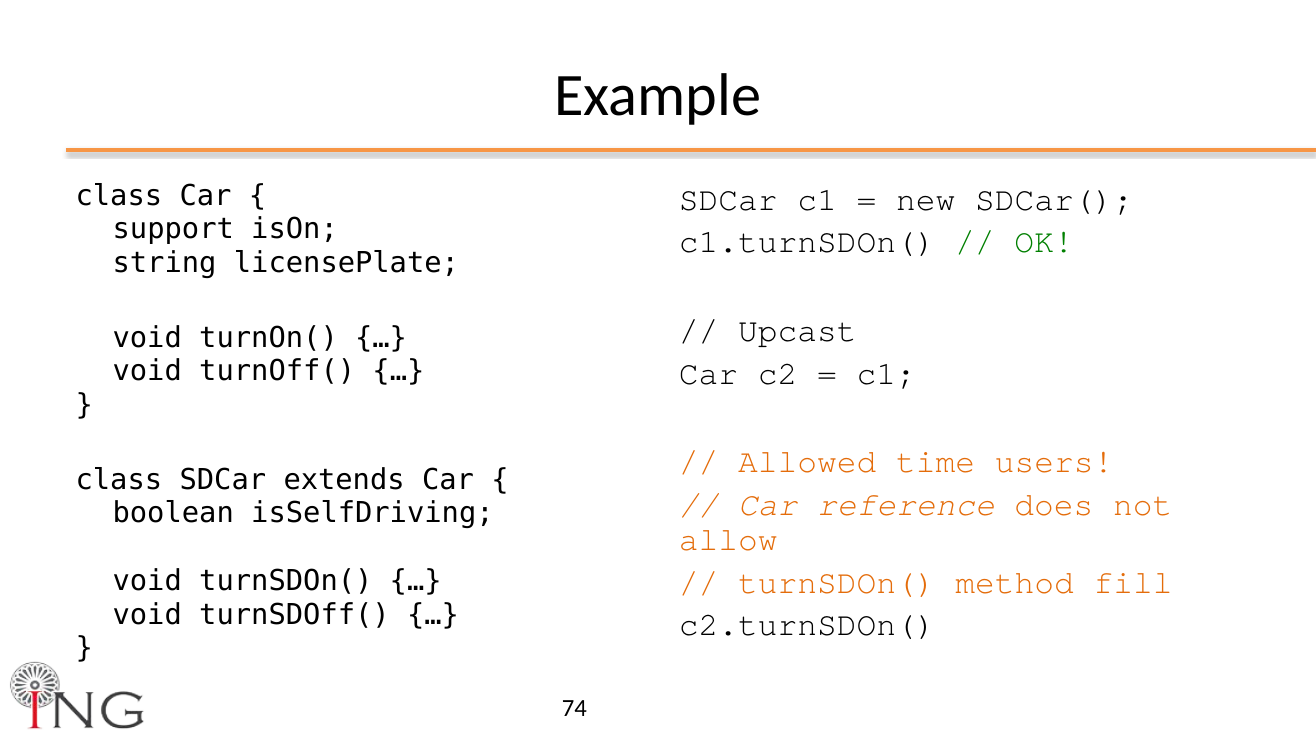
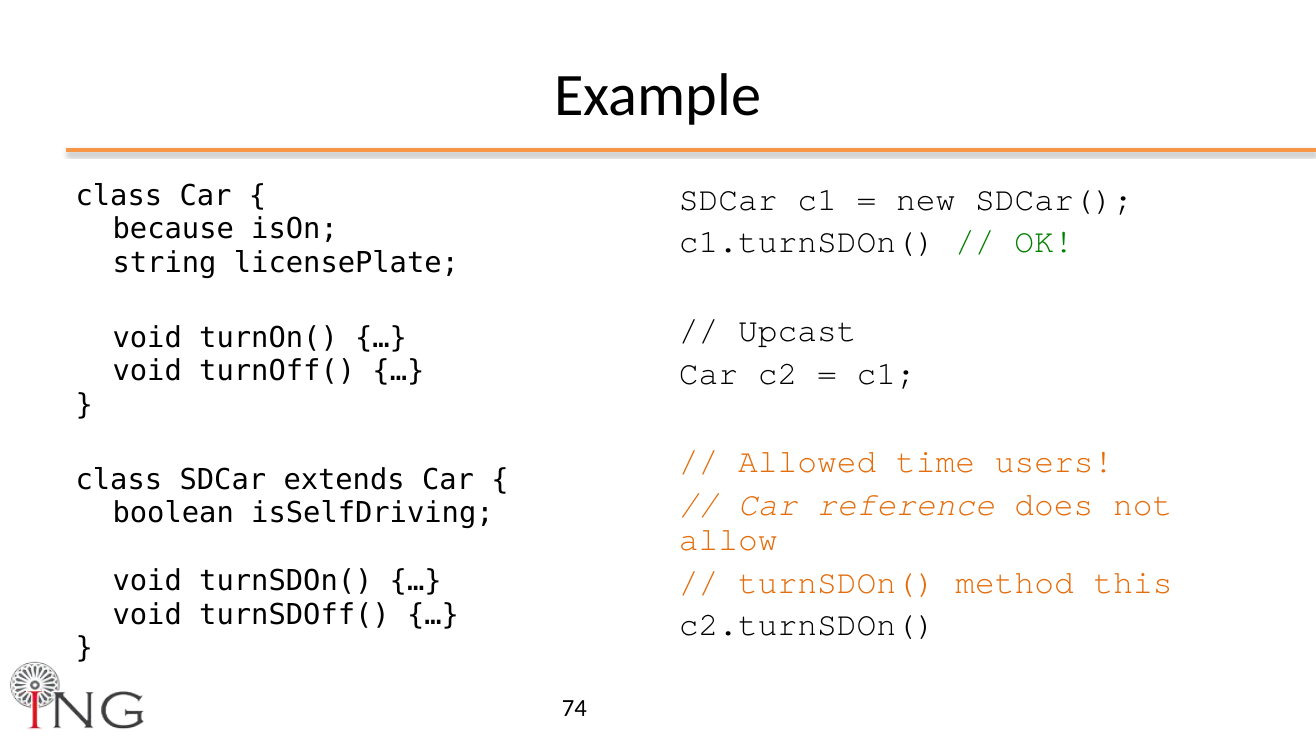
support: support -> because (173, 230)
fill: fill -> this (1133, 583)
